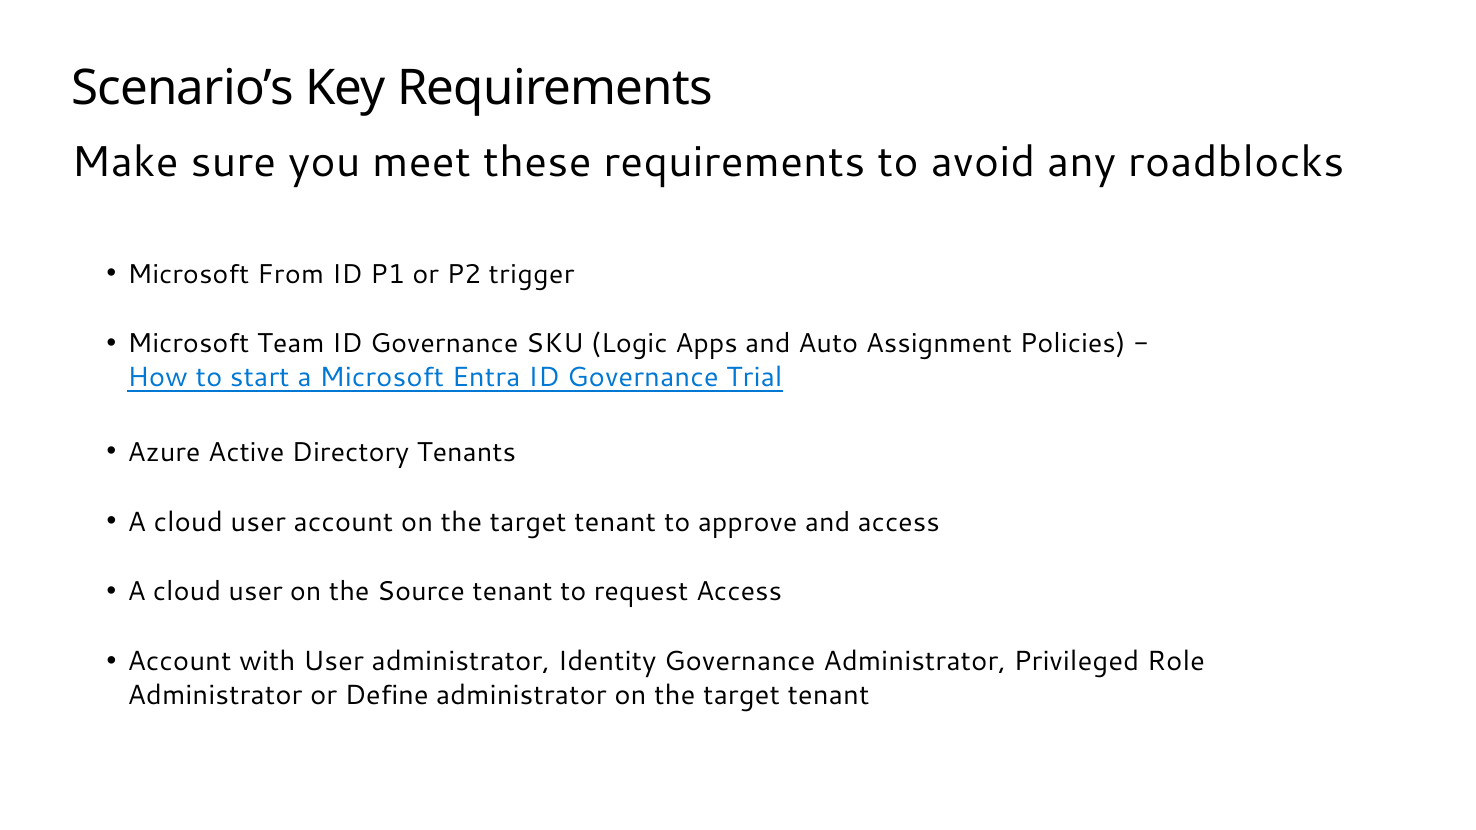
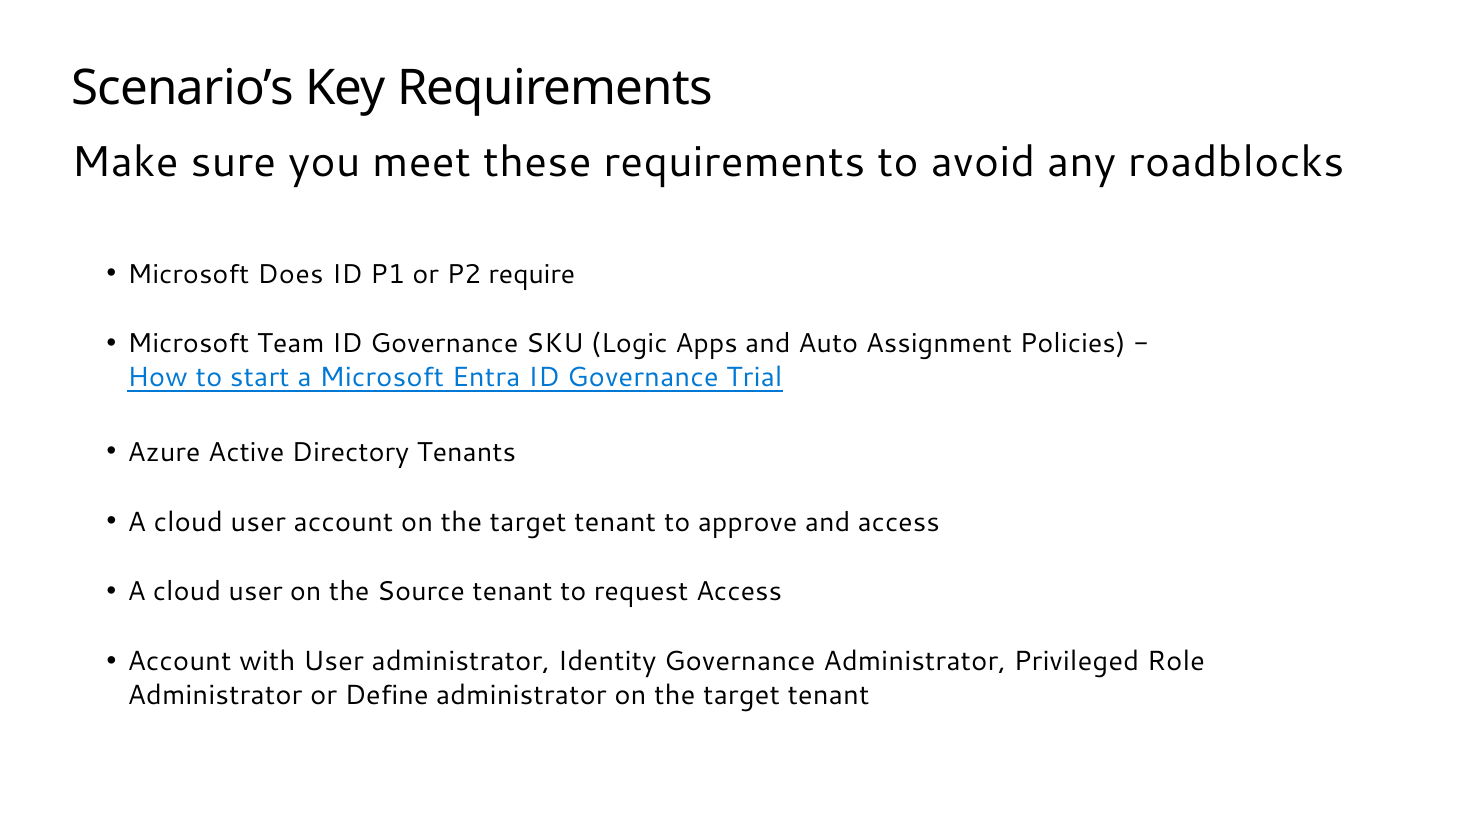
From: From -> Does (291, 275)
trigger: trigger -> require (532, 275)
